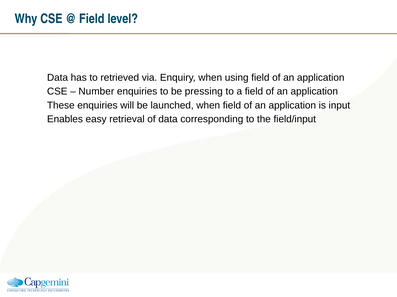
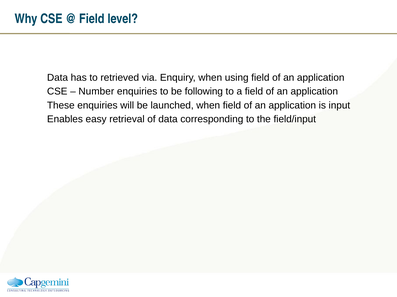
pressing: pressing -> following (204, 92)
